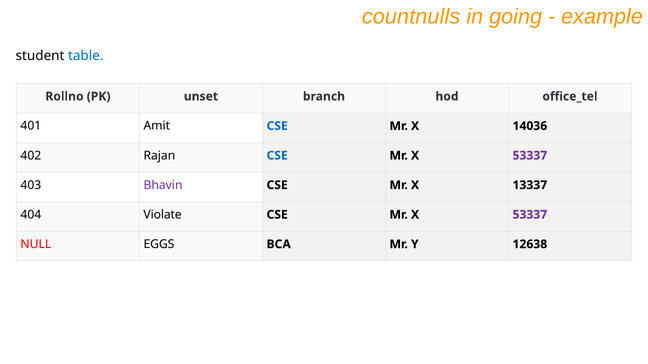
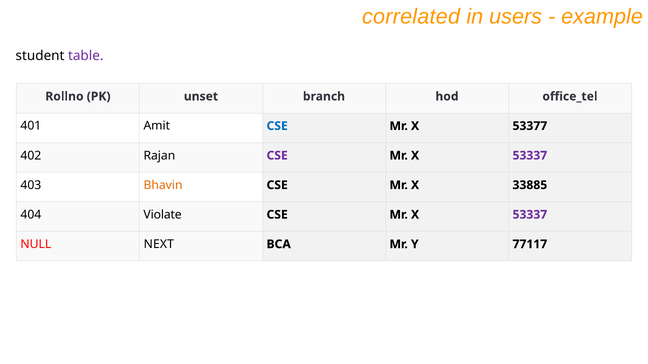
countnulls: countnulls -> correlated (411, 17)
going: going -> users (516, 17)
table colour: blue -> purple (86, 56)
14036: 14036 -> 53377 (530, 126)
CSE colour: blue -> purple (277, 156)
Bhavin colour: purple -> orange (163, 185)
13337: 13337 -> 33885 (530, 185)
EGGS: EGGS -> NEXT (159, 245)
12638: 12638 -> 77117 (530, 245)
